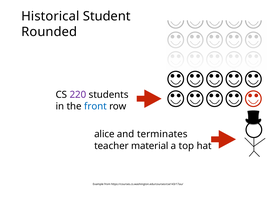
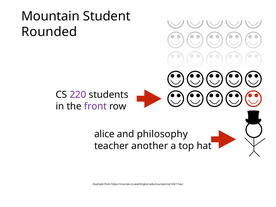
Historical: Historical -> Mountain (50, 16)
front colour: blue -> purple (95, 106)
terminates: terminates -> philosophy (162, 134)
material: material -> another (150, 146)
